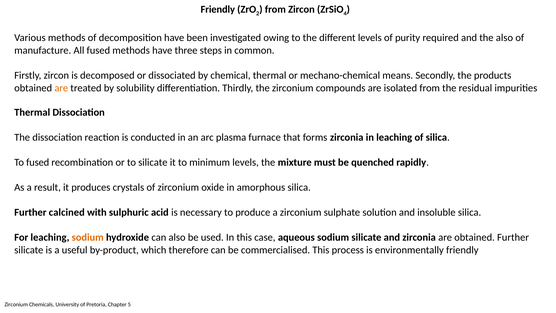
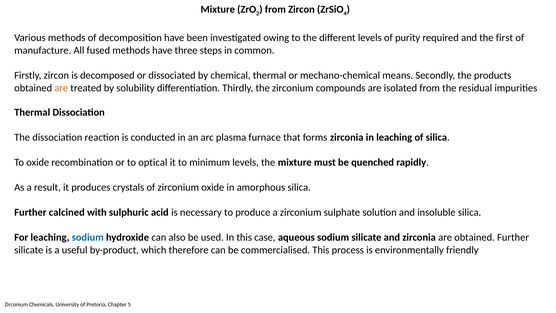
Friendly: Friendly -> Mixture (218, 9)
the also: also -> first (504, 38)
To fused: fused -> oxide (38, 162)
to silicate: silicate -> optical (153, 162)
sodium colour: orange -> blue (88, 237)
